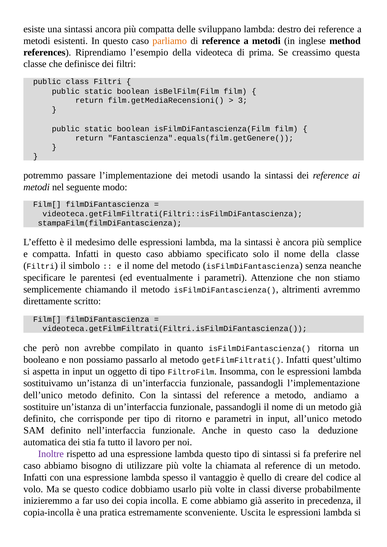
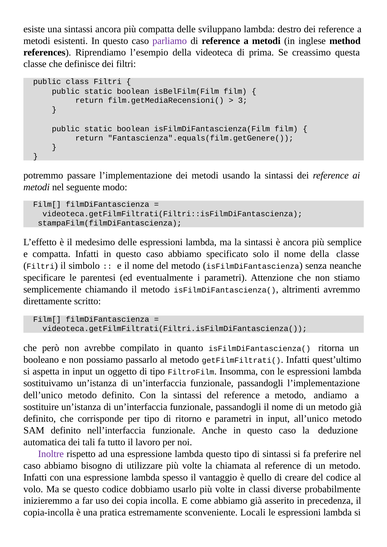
parliamo colour: orange -> purple (170, 41)
stia: stia -> tali (89, 443)
Uscita: Uscita -> Locali (253, 513)
